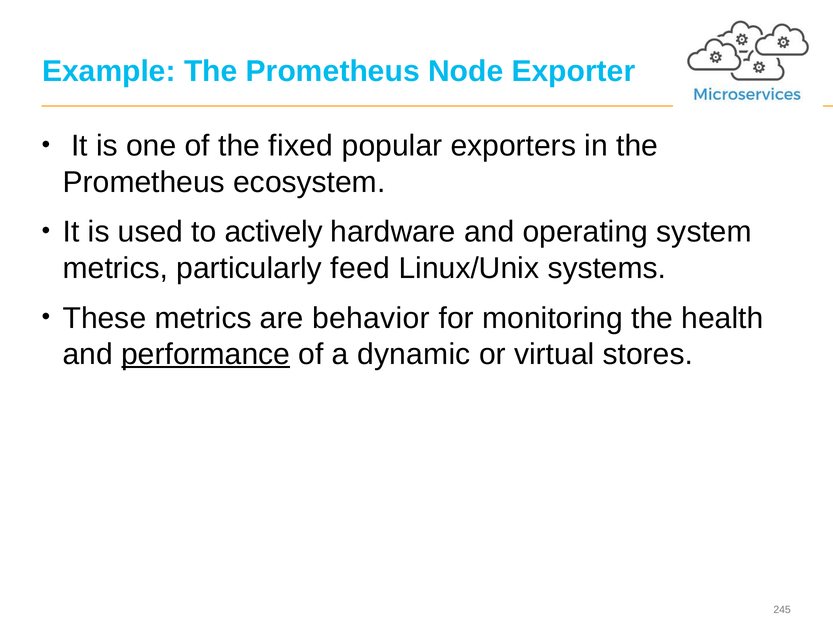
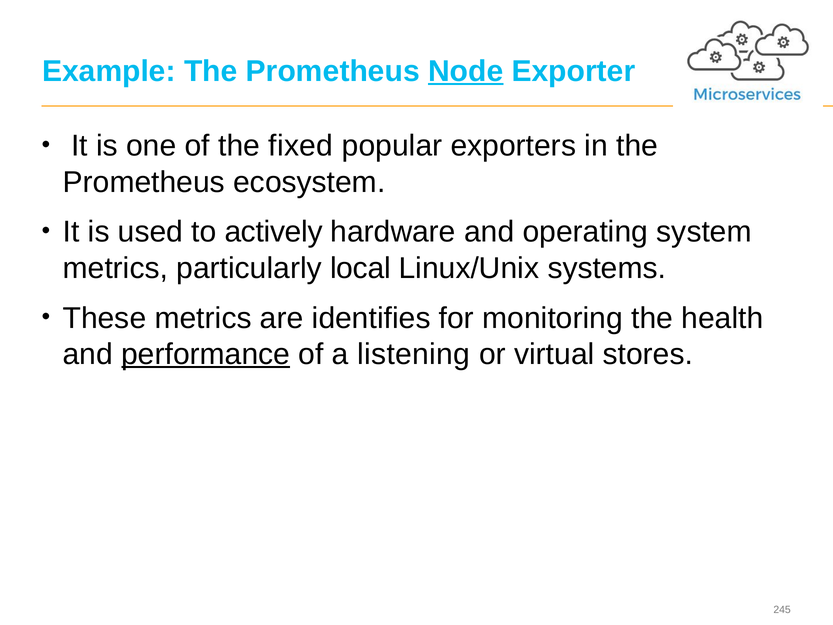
Node underline: none -> present (466, 71)
feed: feed -> local (360, 268)
behavior: behavior -> identifies (371, 318)
dynamic: dynamic -> listening (414, 354)
